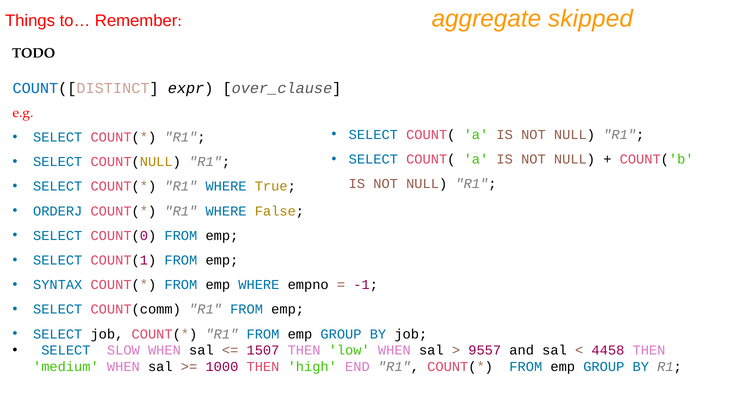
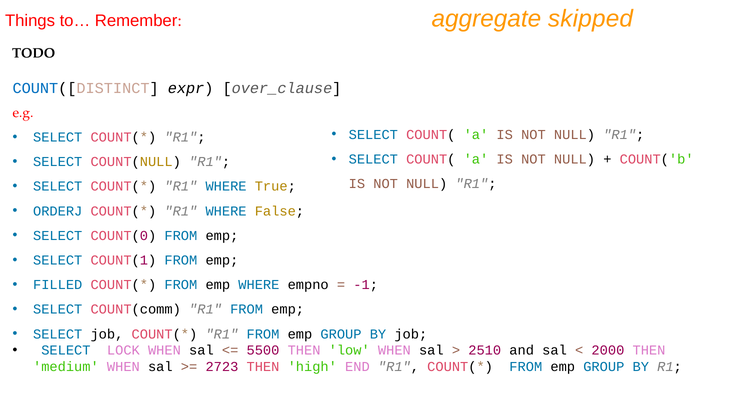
SYNTAX: SYNTAX -> FILLED (58, 285)
SLOW: SLOW -> LOCK (123, 351)
1507: 1507 -> 5500 (263, 351)
9557: 9557 -> 2510 (485, 351)
4458: 4458 -> 2000 (608, 351)
1000: 1000 -> 2723 (222, 367)
